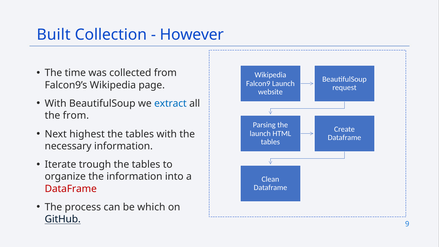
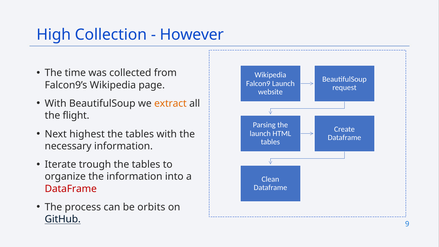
Built: Built -> High (54, 35)
extract colour: blue -> orange (170, 103)
the from: from -> flight (76, 116)
which: which -> orbits (151, 207)
